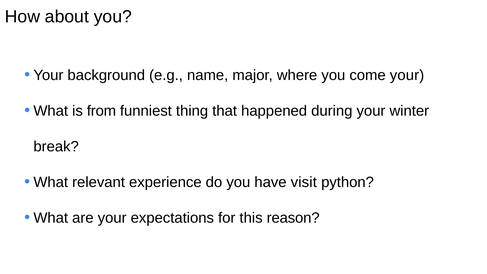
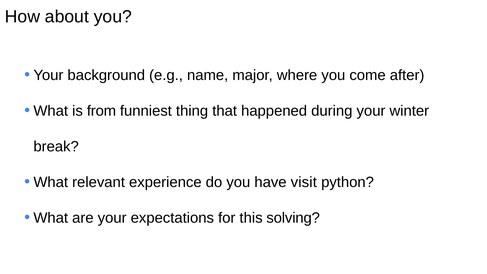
come your: your -> after (407, 75)
reason: reason -> solving (293, 218)
